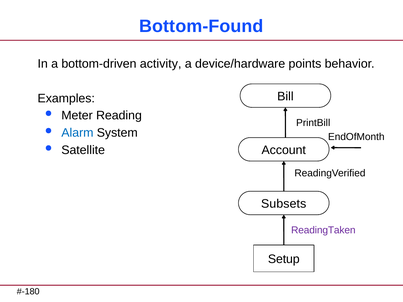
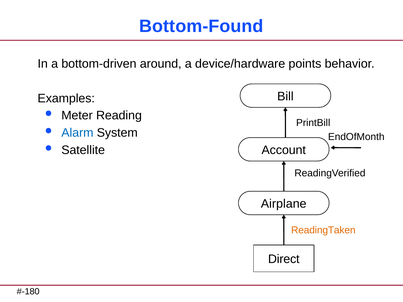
activity: activity -> around (161, 64)
Subsets: Subsets -> Airplane (284, 204)
ReadingTaken colour: purple -> orange (323, 230)
Setup: Setup -> Direct (284, 259)
